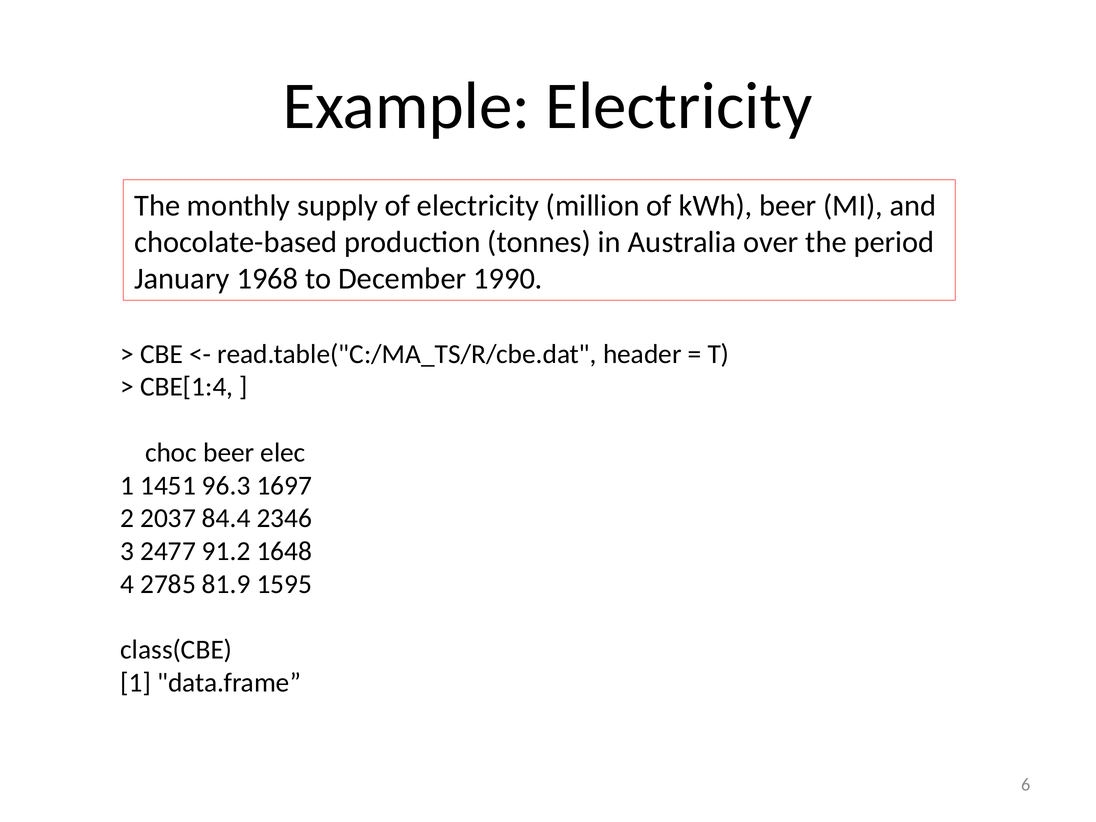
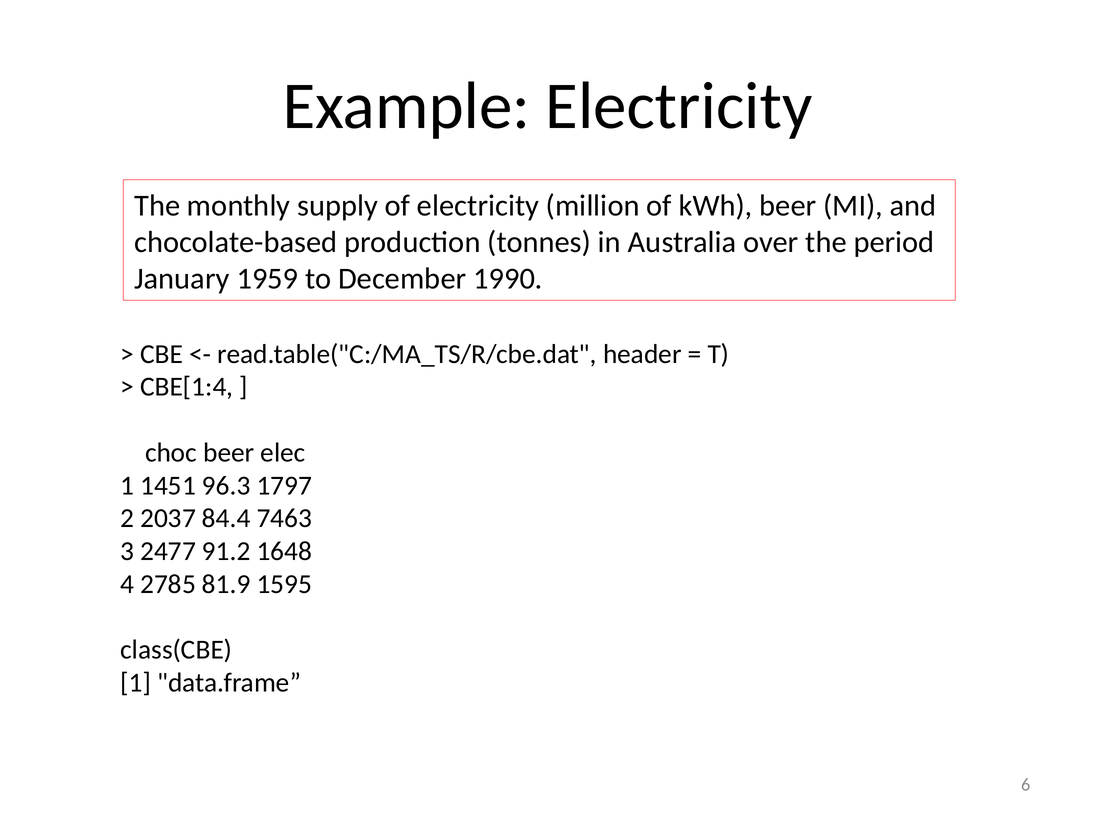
1968: 1968 -> 1959 (267, 279)
1697: 1697 -> 1797 (284, 486)
2346: 2346 -> 7463 (284, 518)
